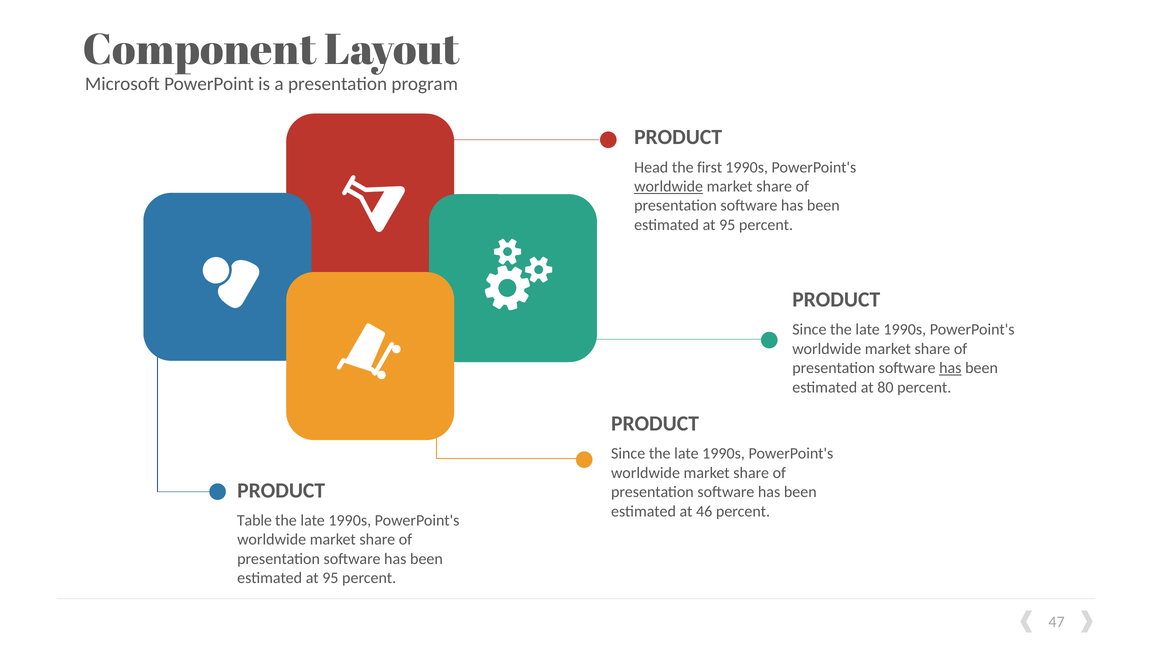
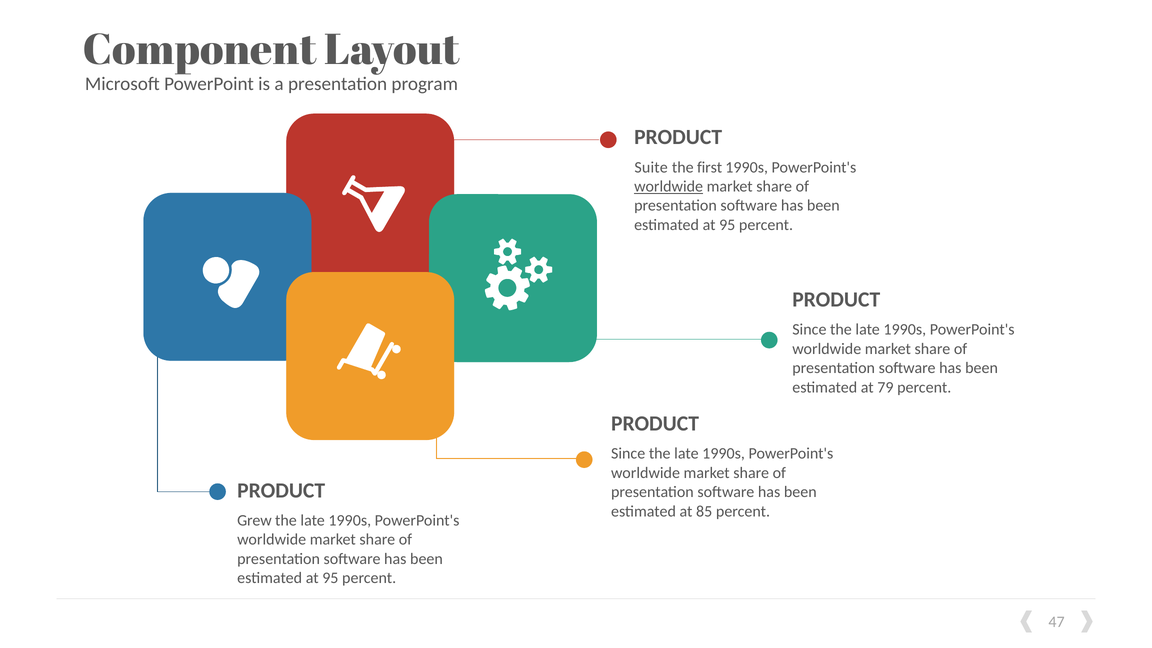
Head: Head -> Suite (651, 167)
has underline: present -> none (950, 368)
80: 80 -> 79 (885, 387)
46: 46 -> 85 (704, 511)
Table: Table -> Grew (254, 520)
